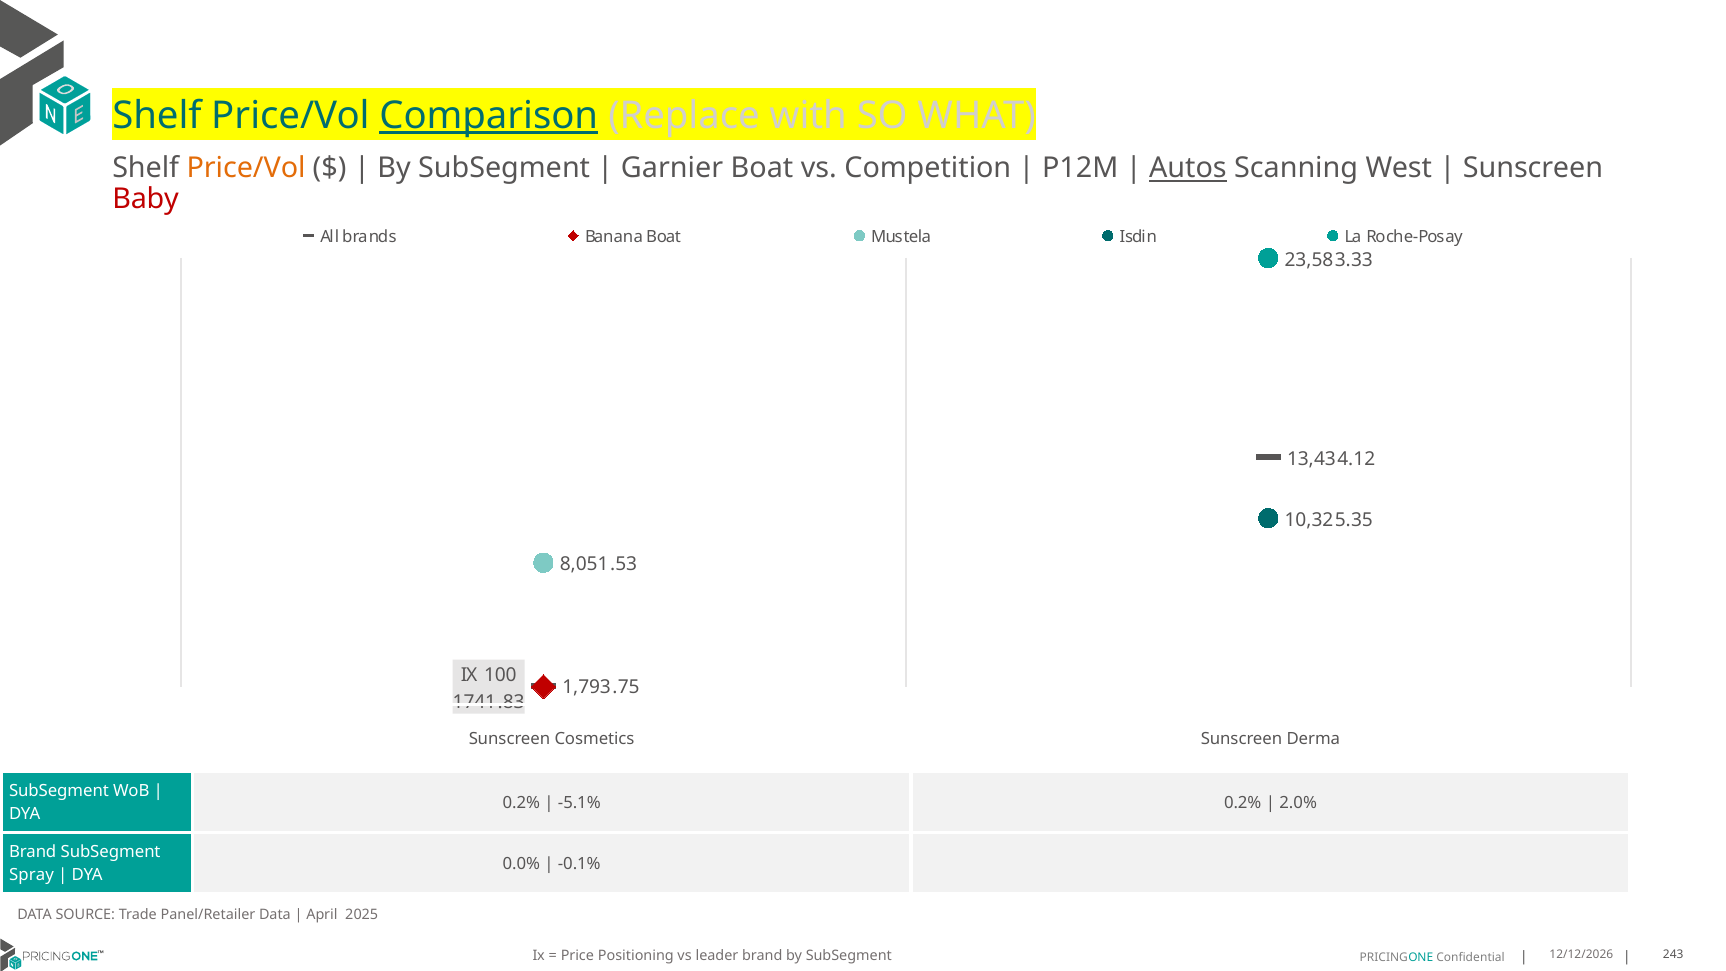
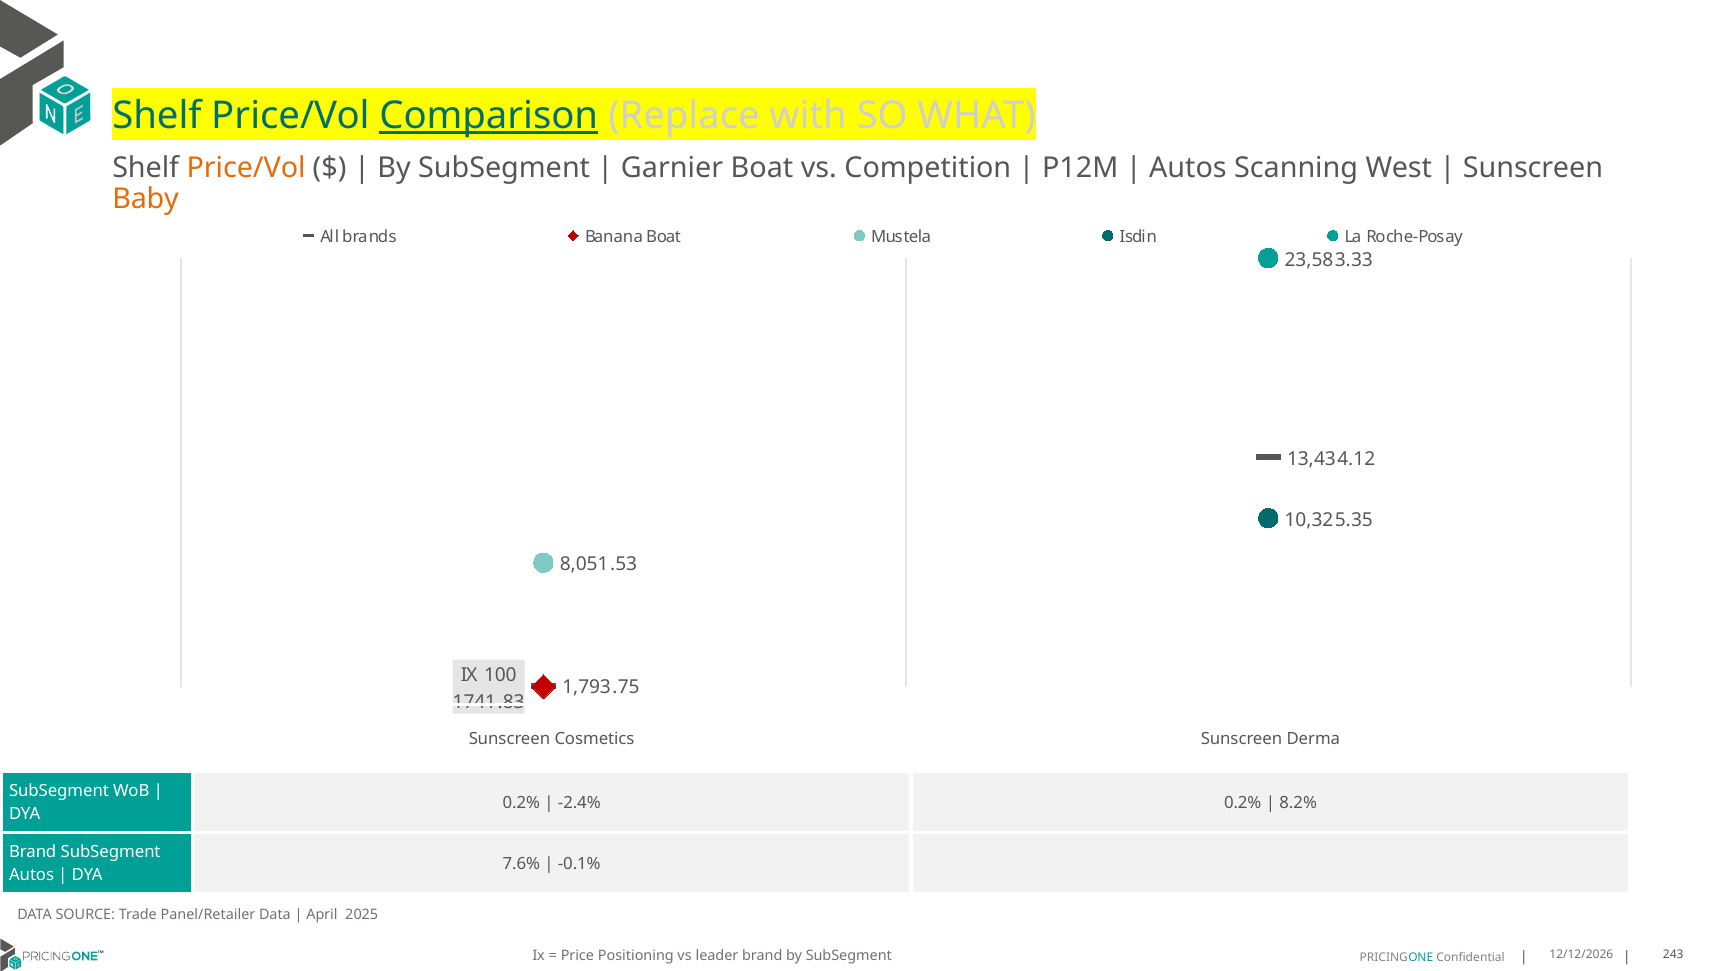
Autos underline: present -> none (1188, 168)
Baby colour: red -> orange (146, 199)
-5.1%: -5.1% -> -2.4% (579, 802)
2.0%: 2.0% -> 8.2% (1298, 802)
0.0%: 0.0% -> 7.6% (521, 864)
Spray: Spray -> Autos (32, 875)
